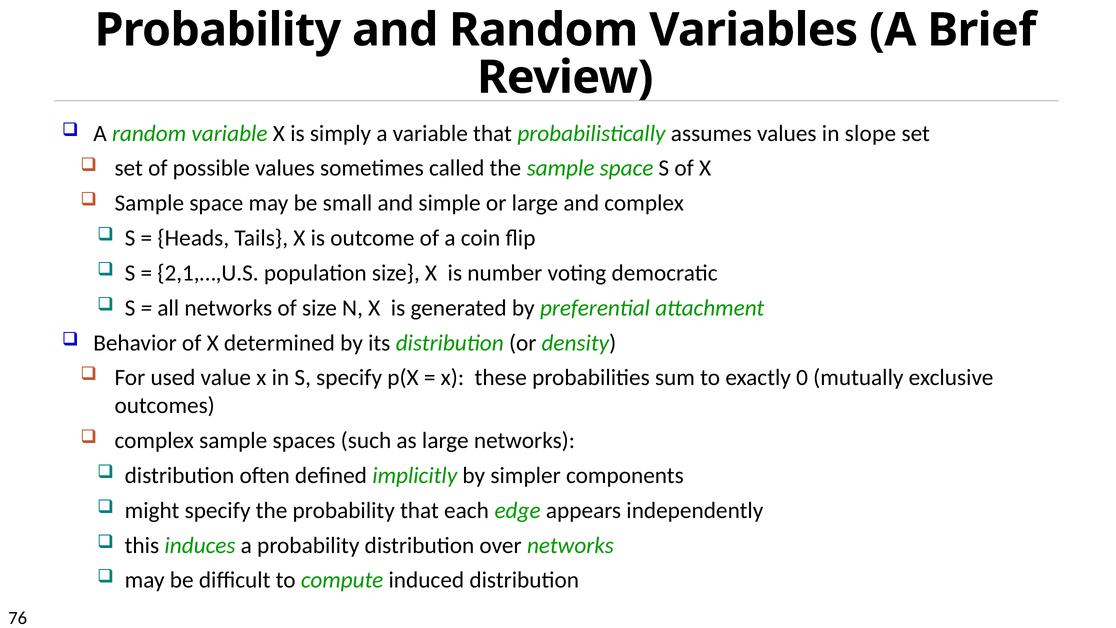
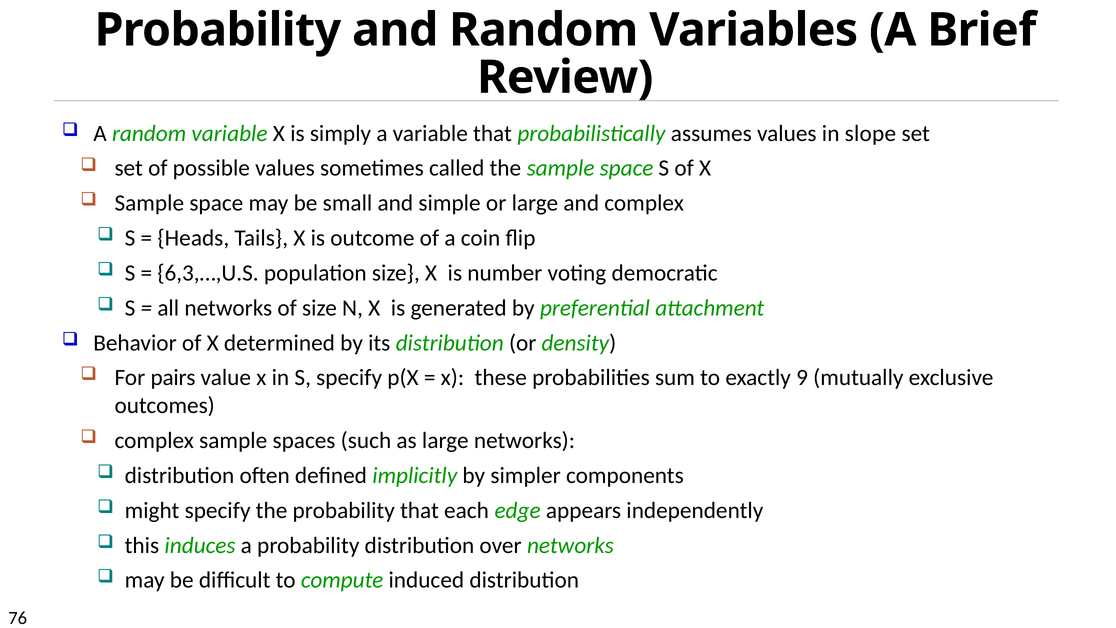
2,1,…,U.S: 2,1,…,U.S -> 6,3,…,U.S (208, 273)
used: used -> pairs (173, 378)
0: 0 -> 9 (802, 378)
